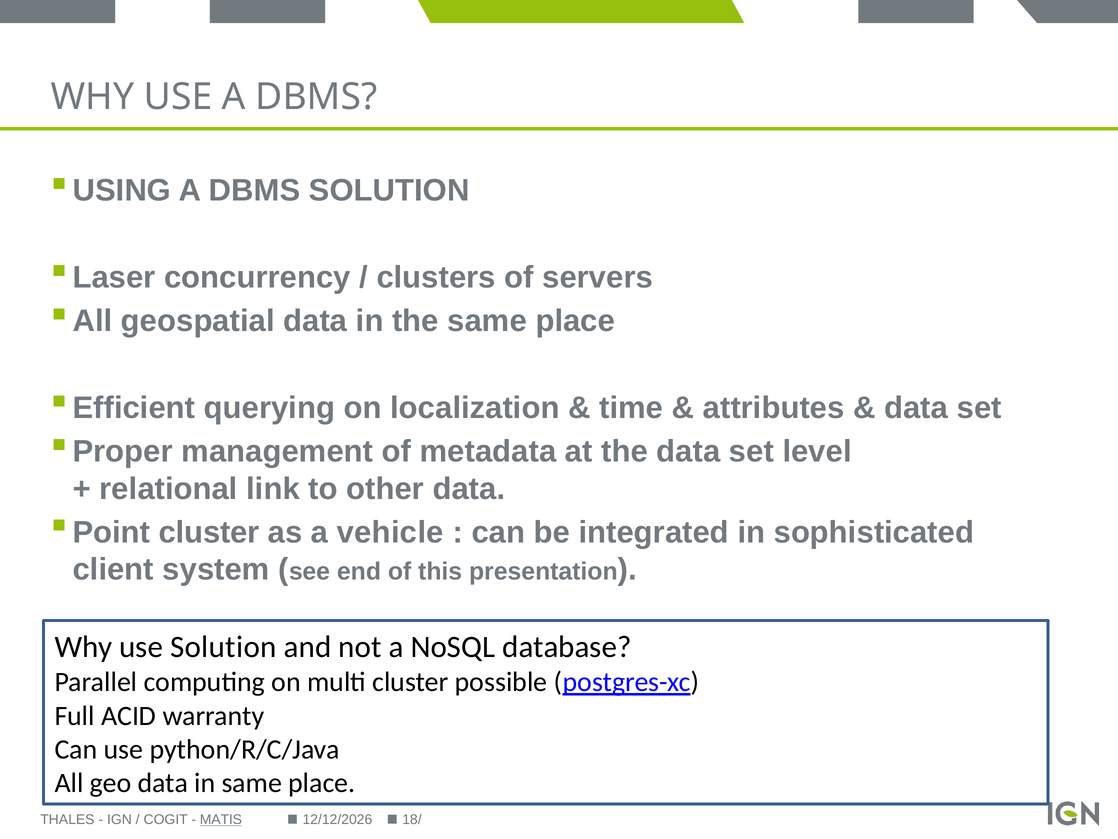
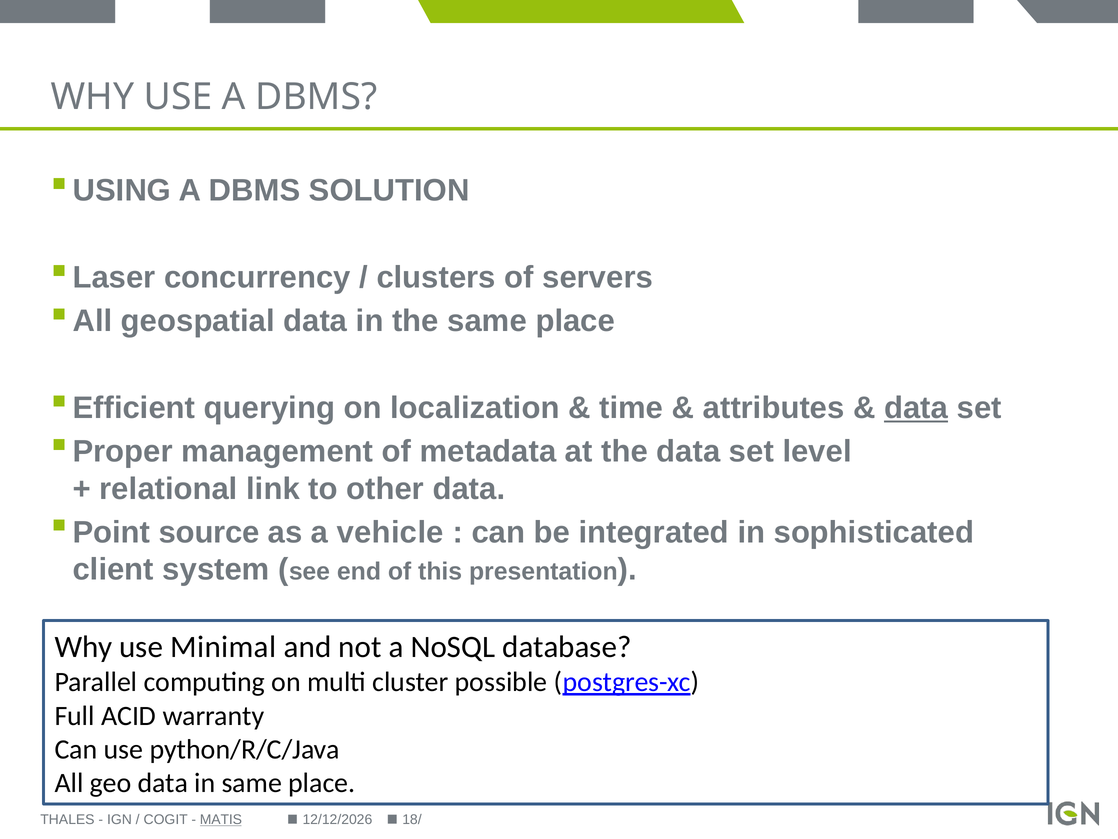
data underline: none -> present (916, 408)
Point cluster: cluster -> source (209, 532)
use Solution: Solution -> Minimal (223, 646)
